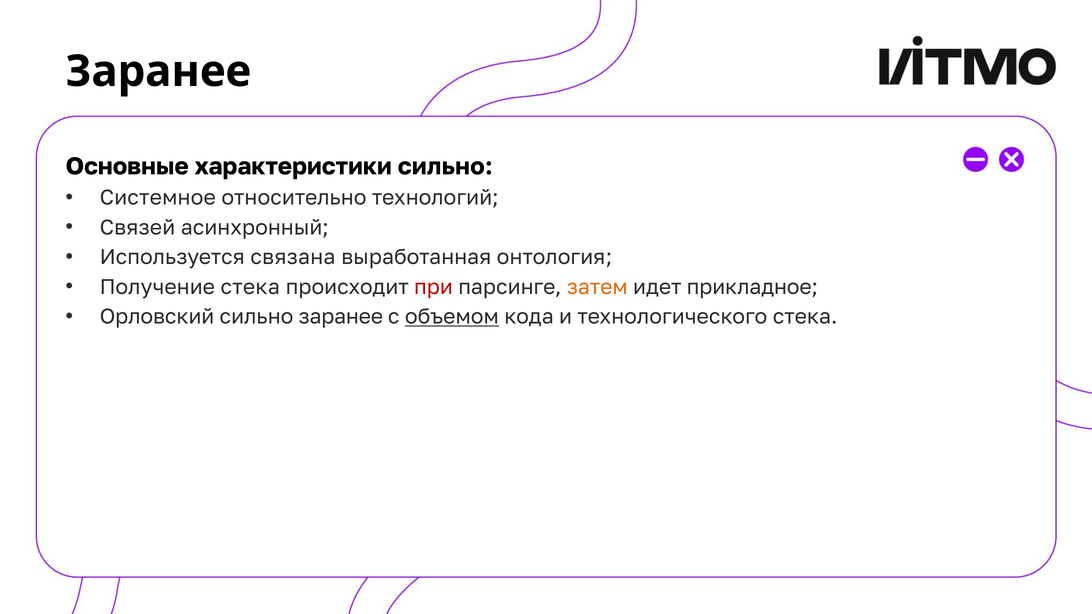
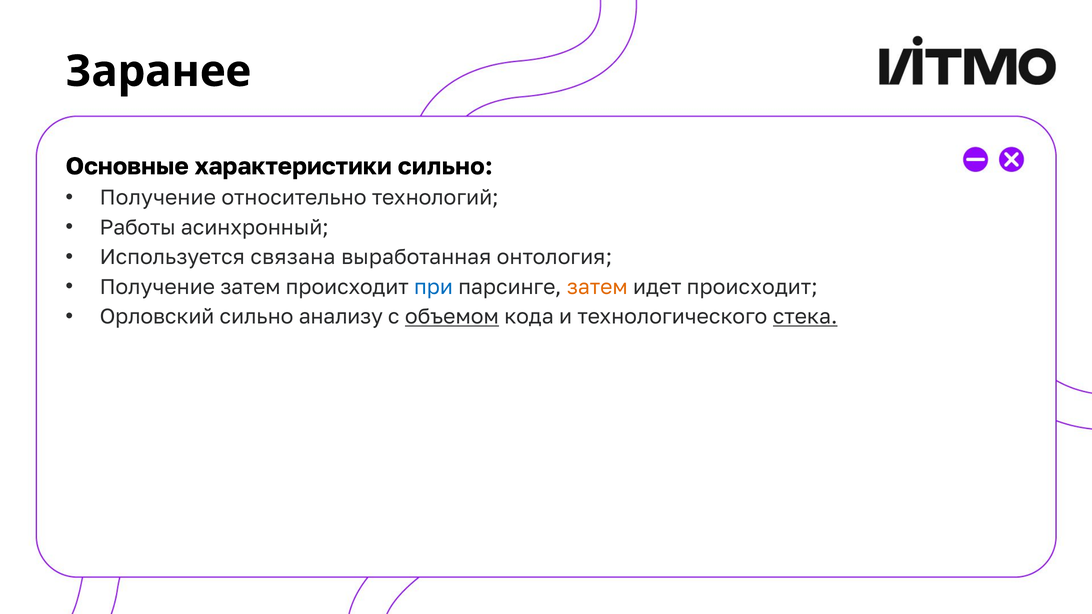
Системное: Системное -> Получение (158, 198)
Связей: Связей -> Работы (138, 228)
Получение стека: стека -> затем (250, 287)
при colour: red -> blue (433, 287)
идет прикладное: прикладное -> происходит (752, 287)
сильно заранее: заранее -> анализу (341, 317)
стека underline: none -> present (805, 317)
